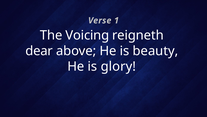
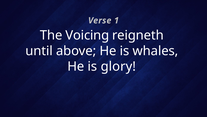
dear: dear -> until (39, 51)
beauty: beauty -> whales (155, 51)
